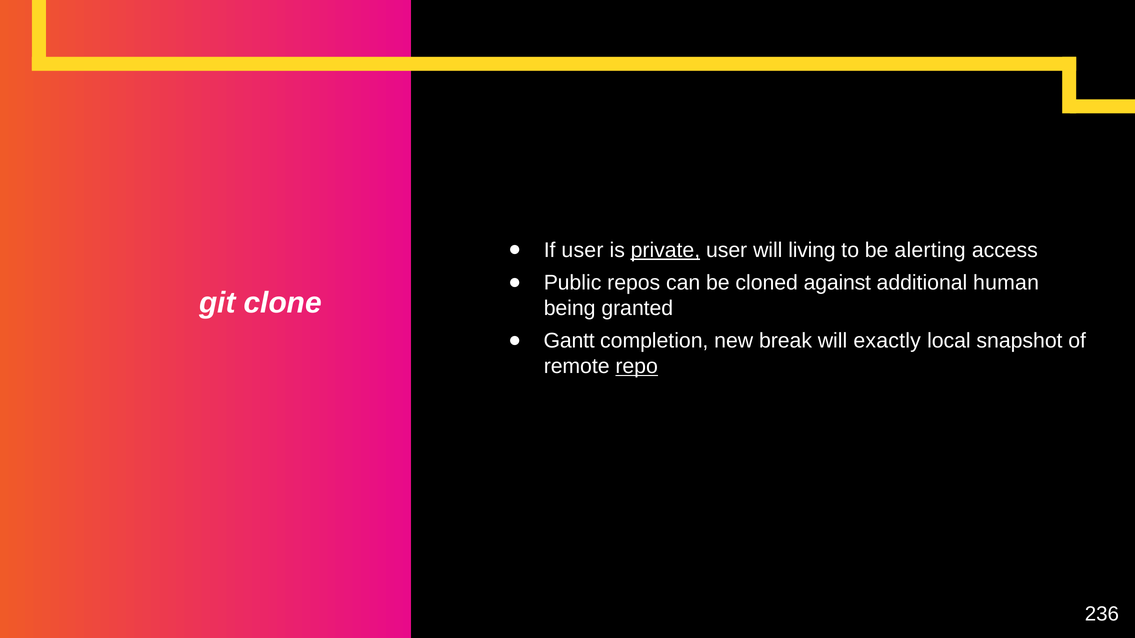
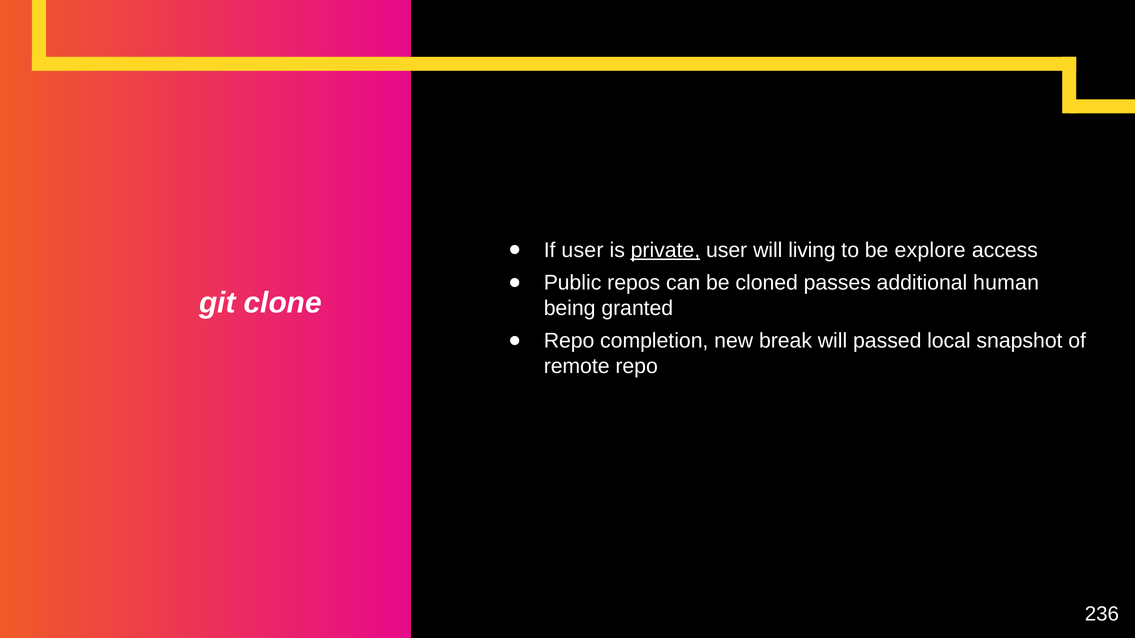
alerting: alerting -> explore (930, 250)
against: against -> passes (837, 283)
Gantt: Gantt -> Repo (569, 341)
exactly: exactly -> passed (887, 341)
repo underline: present -> none (637, 367)
